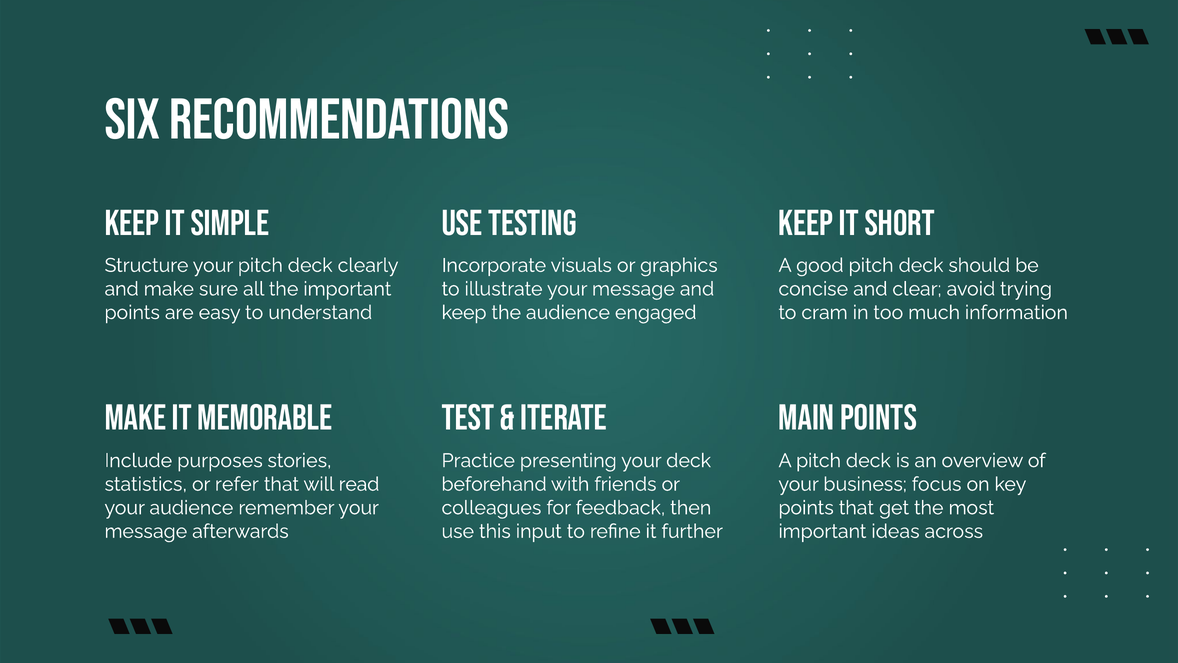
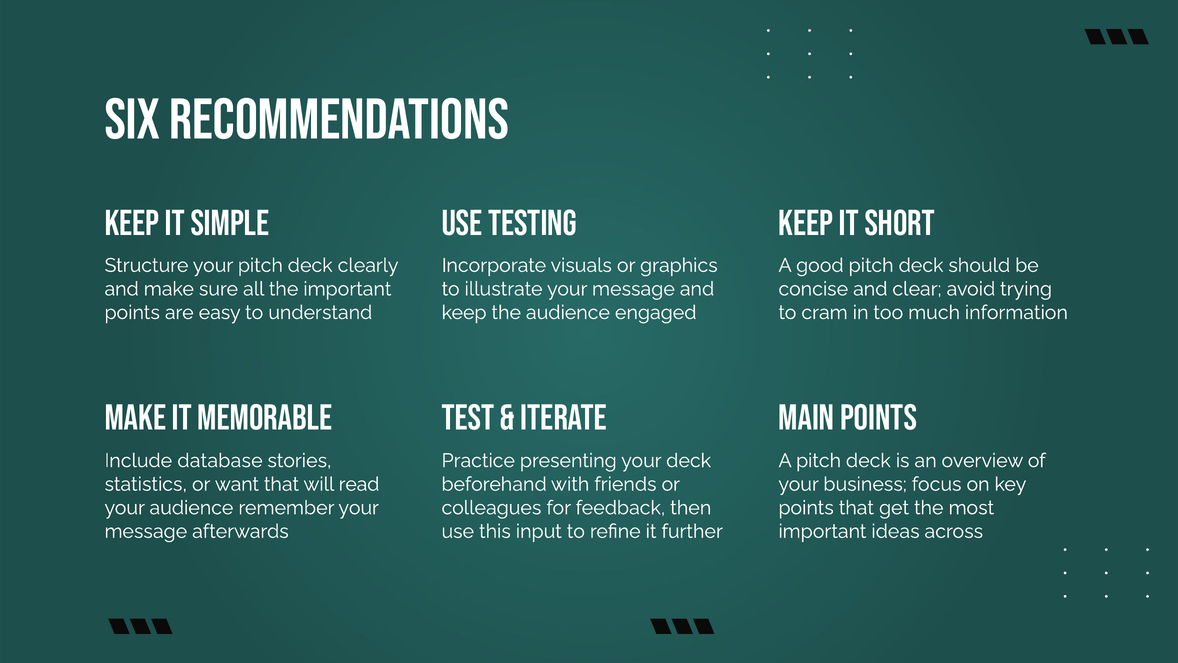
purposes: purposes -> database (220, 460)
refer: refer -> want (237, 484)
